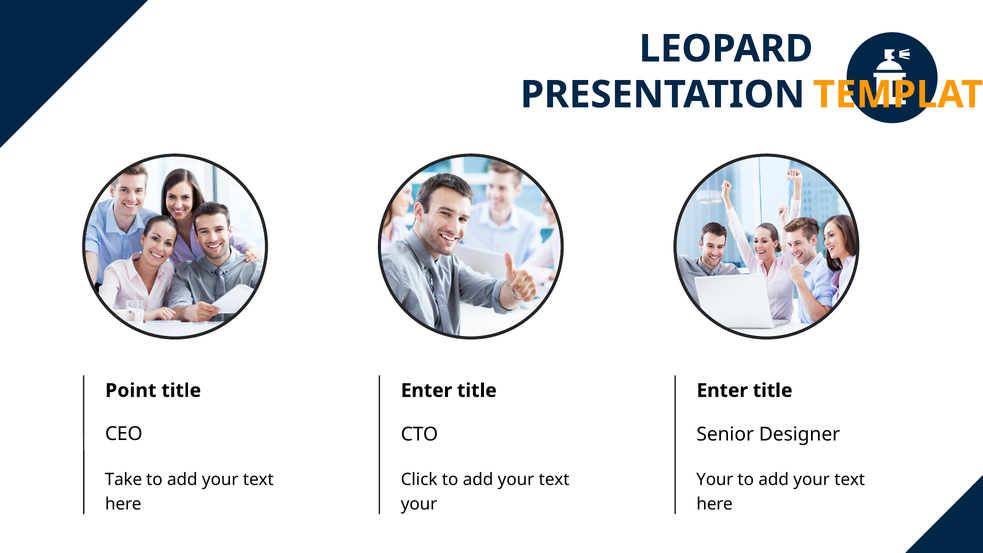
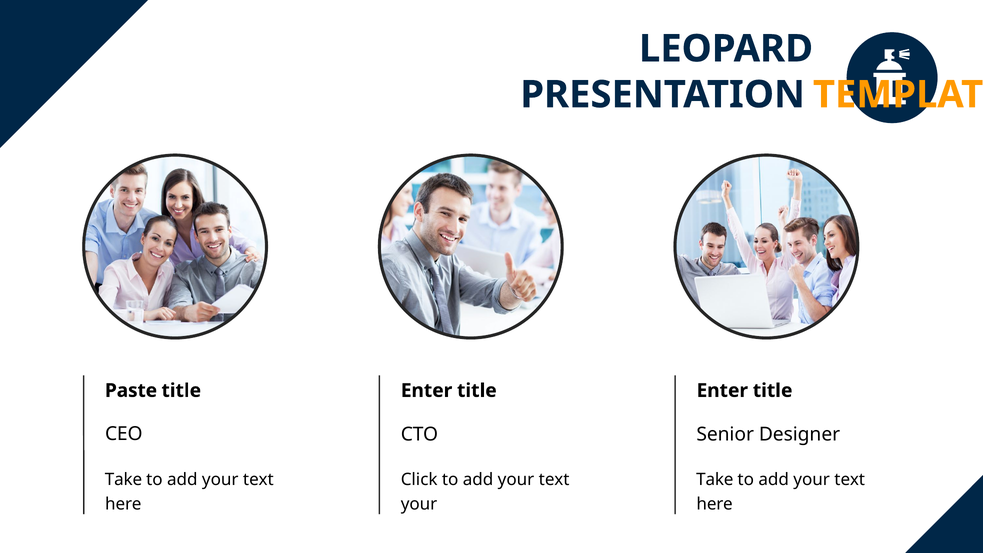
Point: Point -> Paste (131, 391)
Your: Your -> Take (715, 479)
